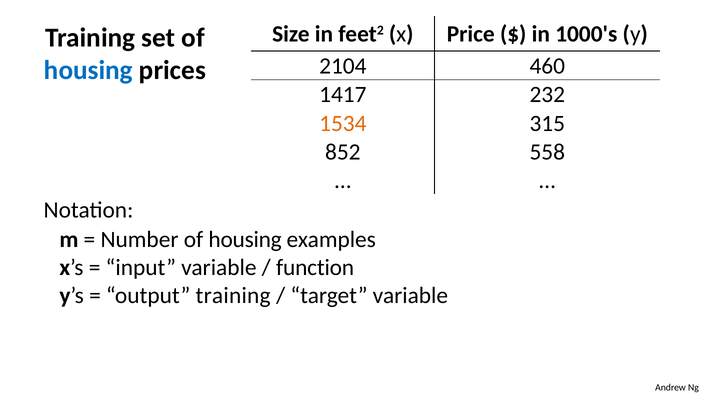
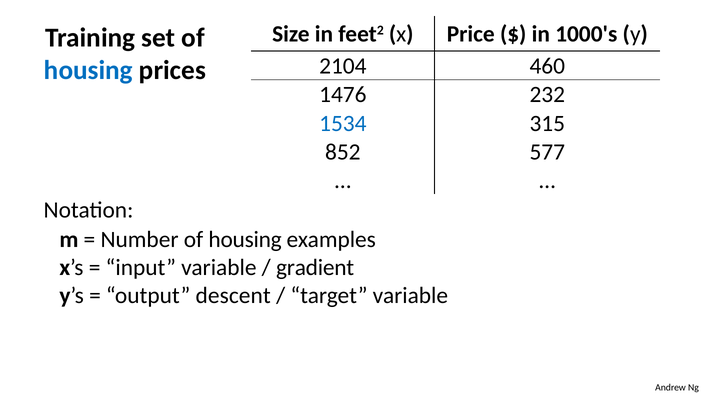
1417: 1417 -> 1476 (343, 95)
1534 colour: orange -> blue (343, 123)
558: 558 -> 577 (547, 152)
function: function -> gradient (315, 268)
output training: training -> descent (233, 296)
